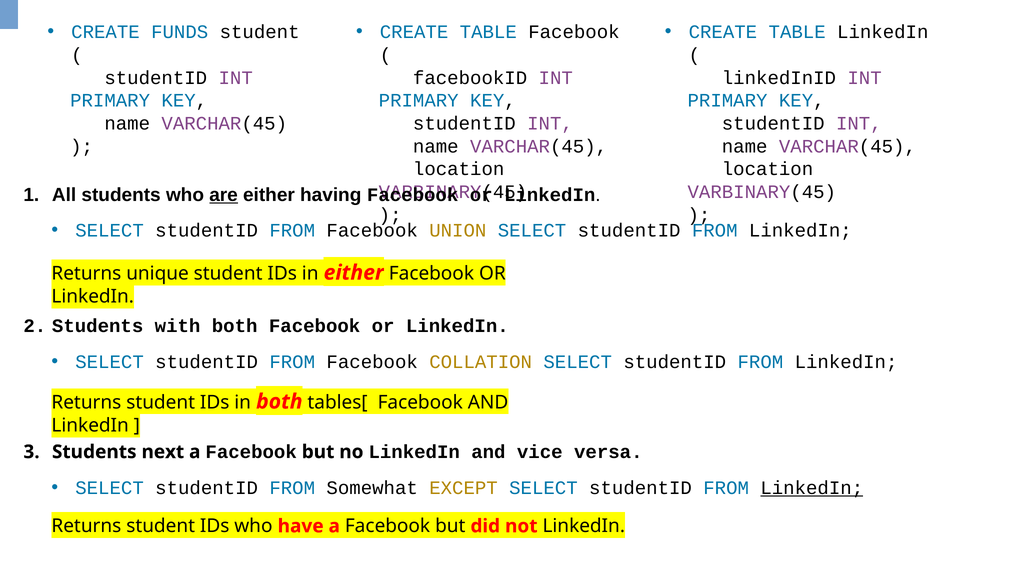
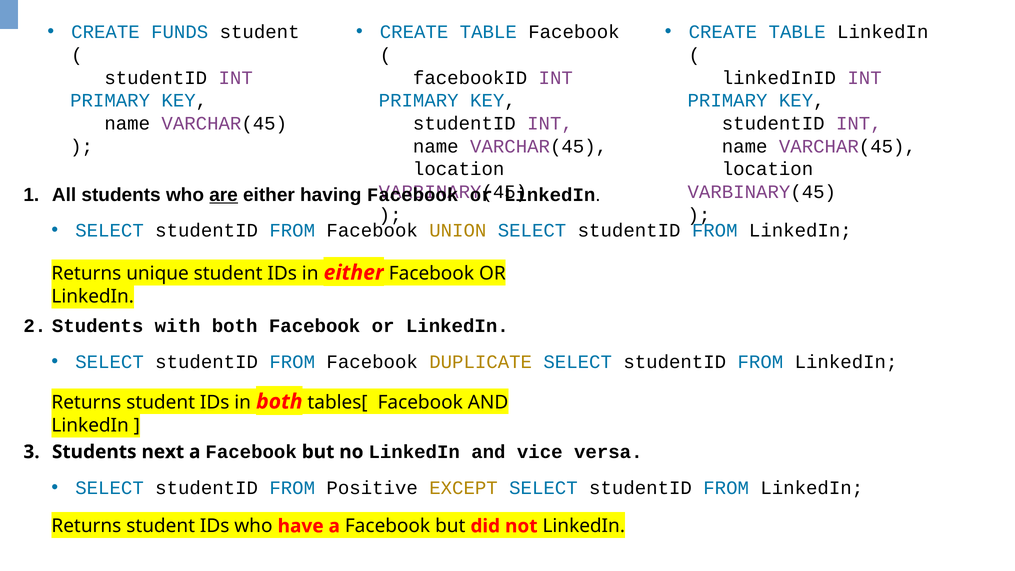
COLLATION: COLLATION -> DUPLICATE (481, 362)
Somewhat: Somewhat -> Positive (372, 488)
LinkedIn underline: present -> none (812, 488)
